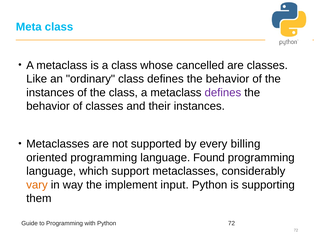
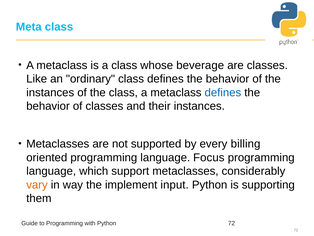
cancelled: cancelled -> beverage (200, 65)
defines colour: purple -> blue (223, 92)
Found: Found -> Focus (209, 157)
